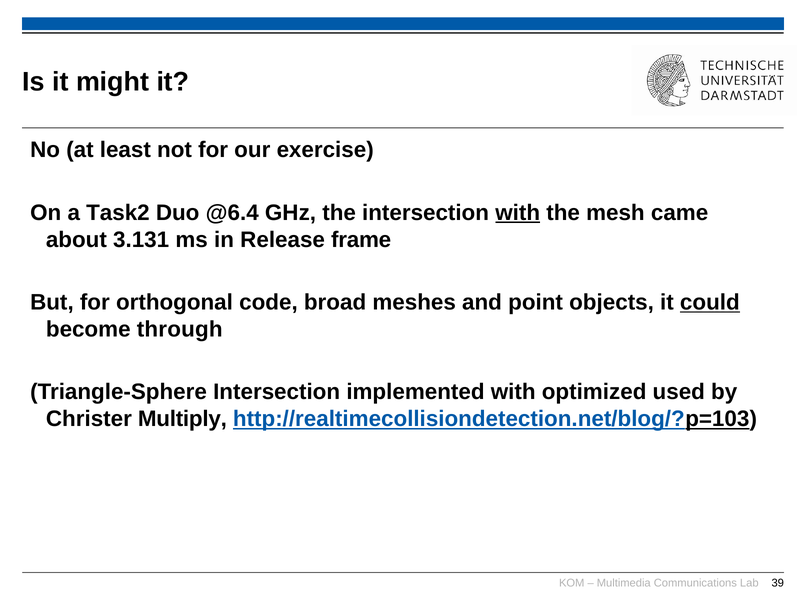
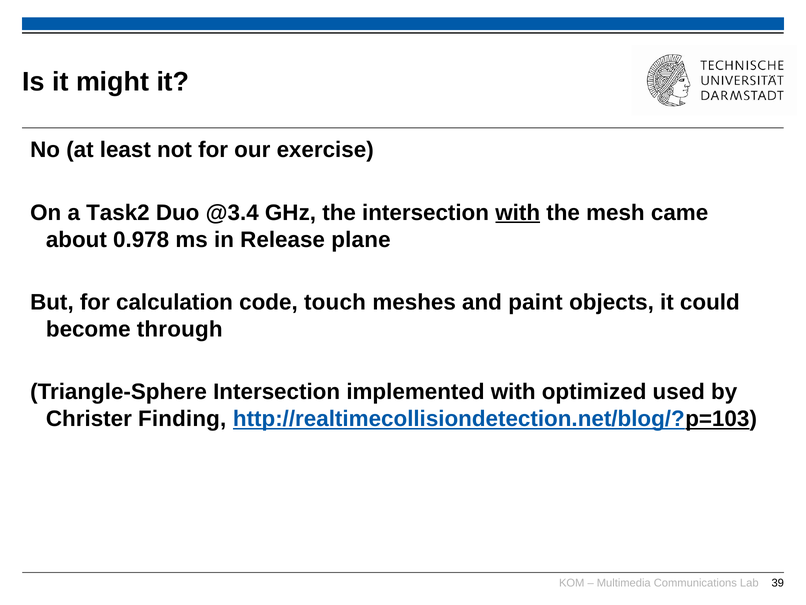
@6.4: @6.4 -> @3.4 (232, 213)
3.131: 3.131 -> 0.978 (141, 239)
frame: frame -> plane (361, 239)
orthogonal: orthogonal -> calculation (174, 302)
broad: broad -> touch (335, 302)
point: point -> paint (535, 302)
could underline: present -> none (710, 302)
Multiply: Multiply -> Finding (182, 419)
